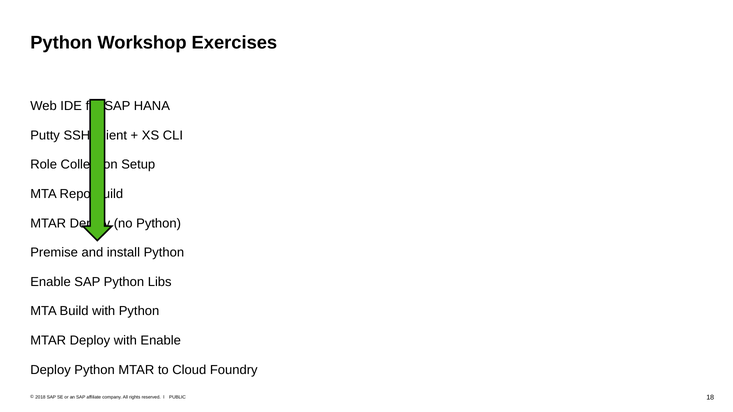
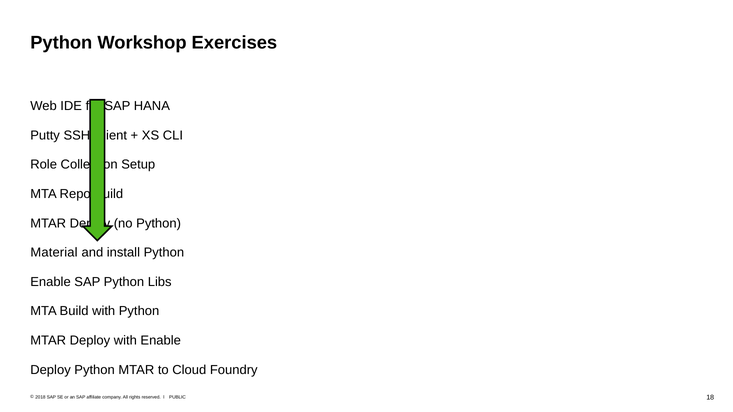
Premise: Premise -> Material (54, 253)
